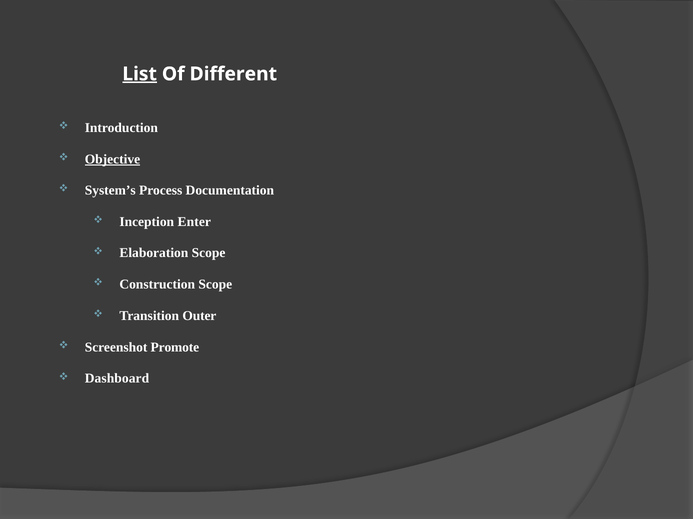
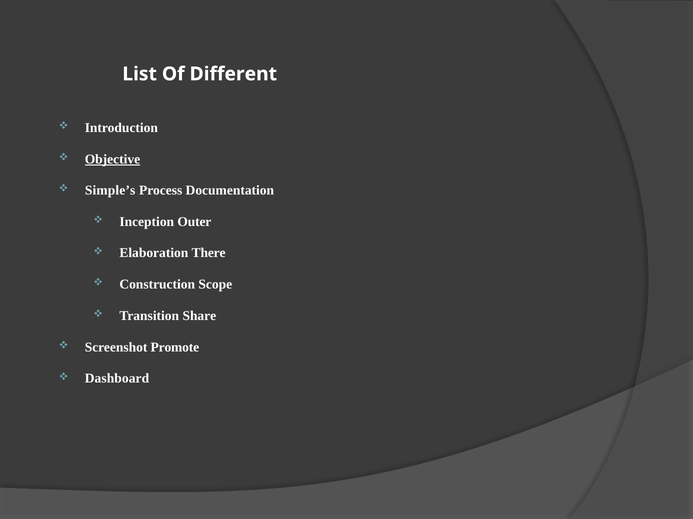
List underline: present -> none (140, 74)
System’s: System’s -> Simple’s (110, 191)
Enter: Enter -> Outer (194, 222)
Elaboration Scope: Scope -> There (209, 253)
Outer: Outer -> Share (199, 316)
